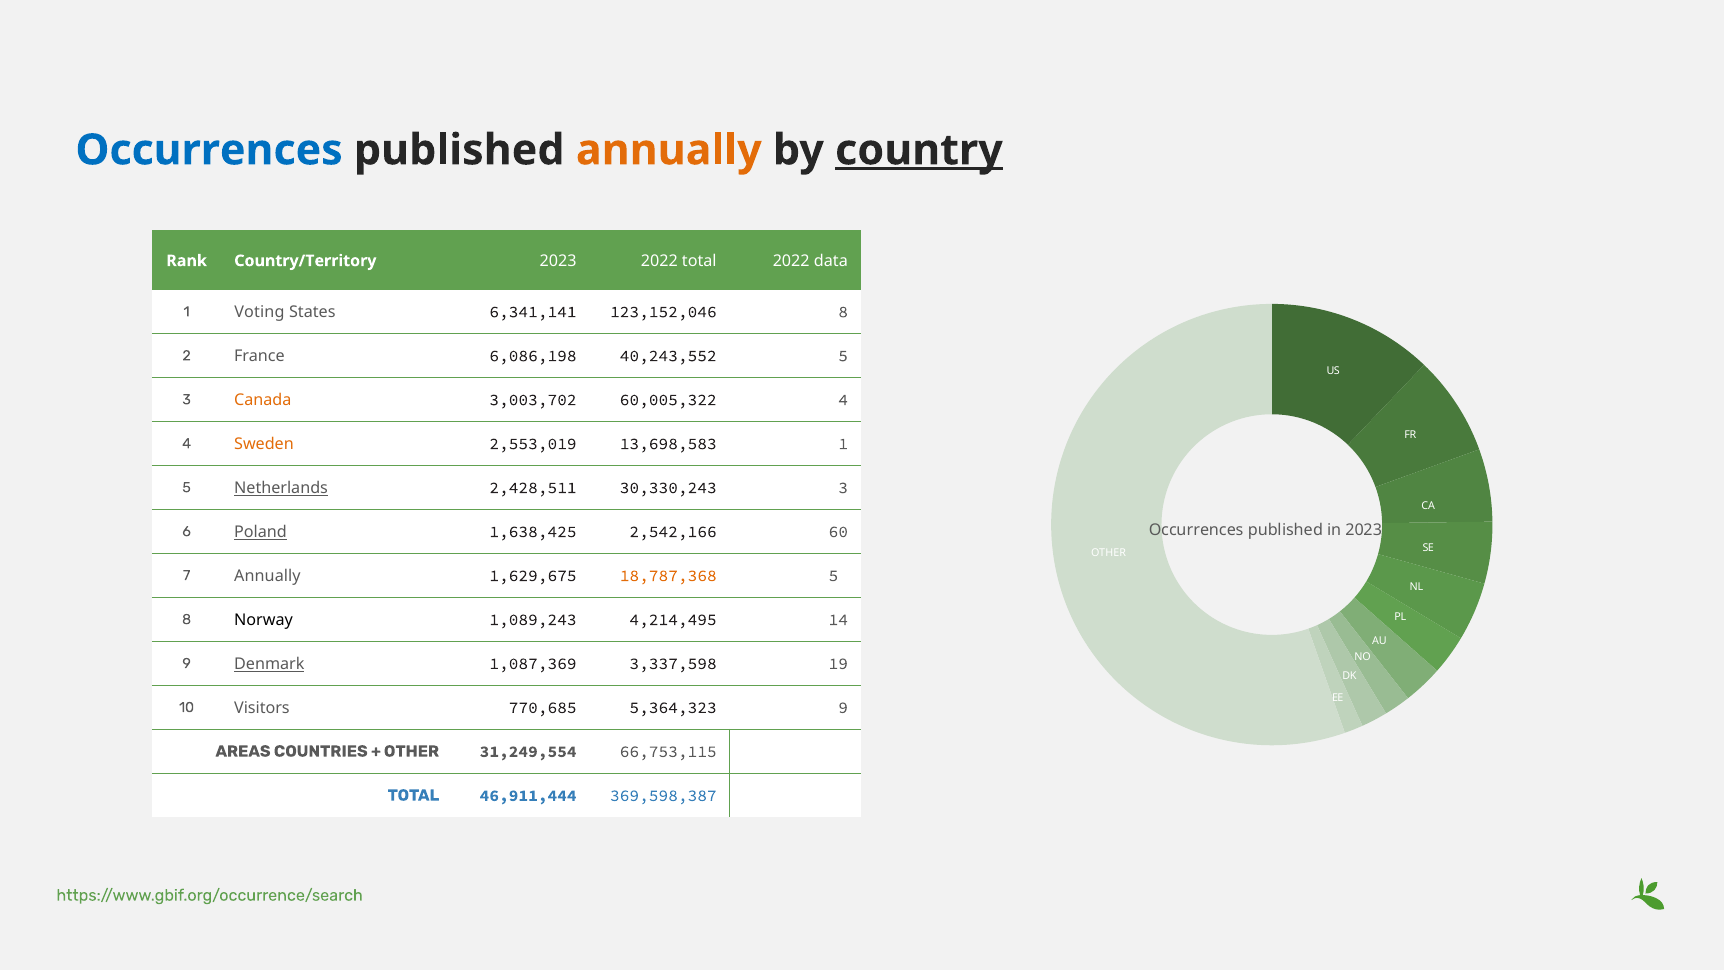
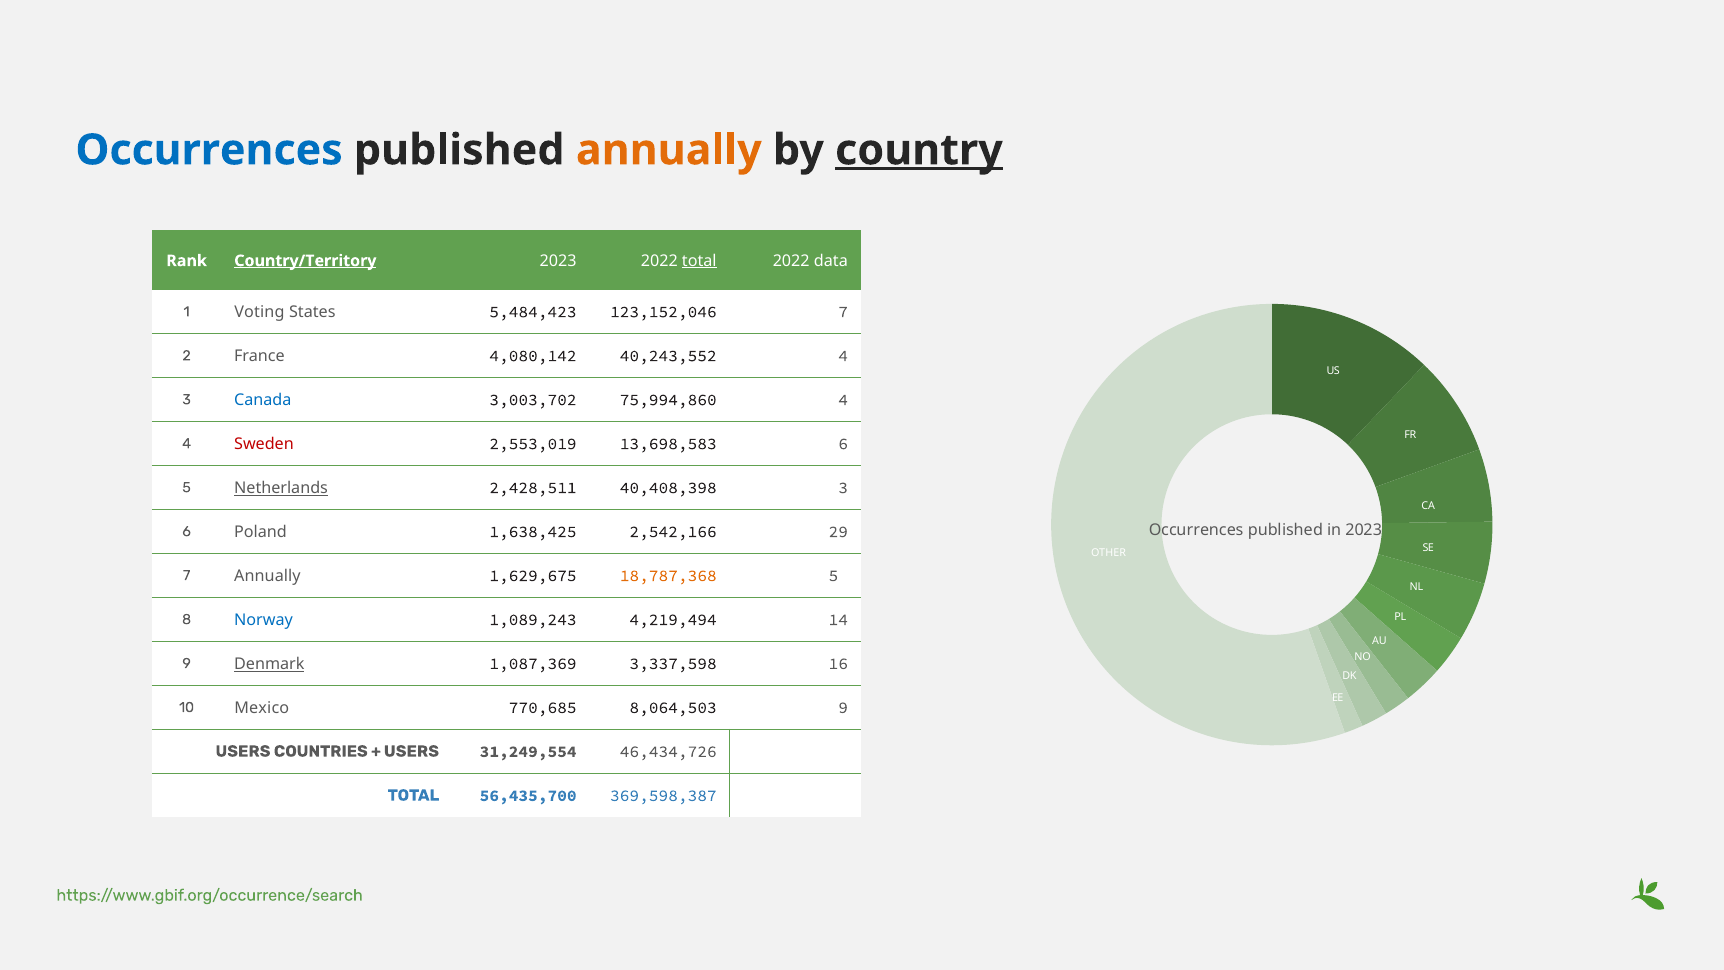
Country/Territory underline: none -> present (305, 261)
total underline: none -> present (699, 261)
6,341,141: 6,341,141 -> 5,484,423 (533, 312)
123,152,046 8: 8 -> 7 (843, 312)
6,086,198: 6,086,198 -> 4,080,142 (533, 356)
40,243,552 5: 5 -> 4 (843, 356)
Canada colour: orange -> blue (263, 400)
60,005,322: 60,005,322 -> 75,994,860 (668, 400)
Sweden colour: orange -> red (264, 444)
13,698,583 1: 1 -> 6 (843, 444)
30,330,243: 30,330,243 -> 40,408,398 (668, 488)
Poland underline: present -> none (260, 532)
60: 60 -> 29 (838, 532)
Norway colour: black -> blue (263, 620)
4,214,495: 4,214,495 -> 4,219,494 (673, 620)
19: 19 -> 16 (838, 664)
Visitors: Visitors -> Mexico (262, 708)
5,364,323: 5,364,323 -> 8,064,503 (673, 707)
AREAS: AREAS -> USERS (243, 751)
OTHER: OTHER -> USERS (411, 751)
66,753,115: 66,753,115 -> 46,434,726 (668, 751)
46,911,444: 46,911,444 -> 56,435,700 (528, 795)
